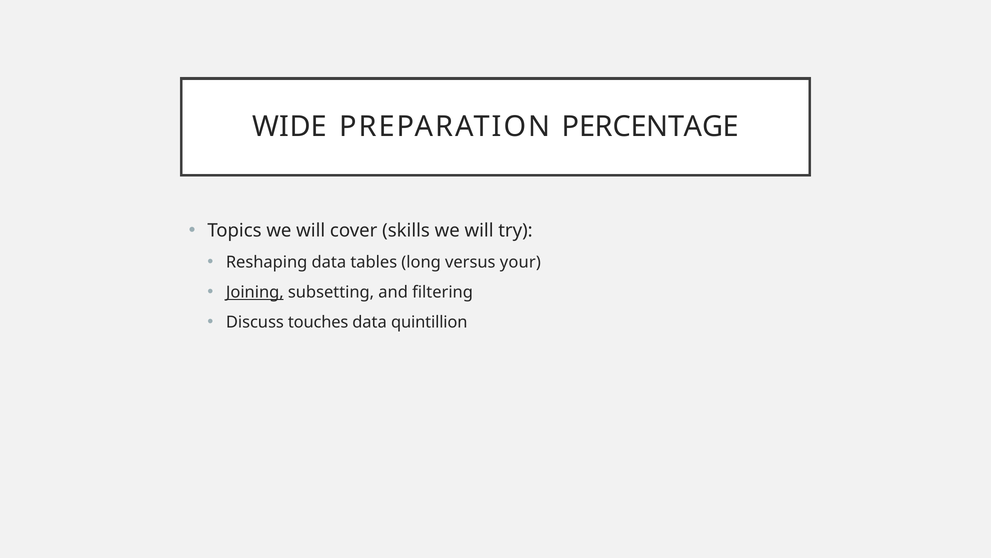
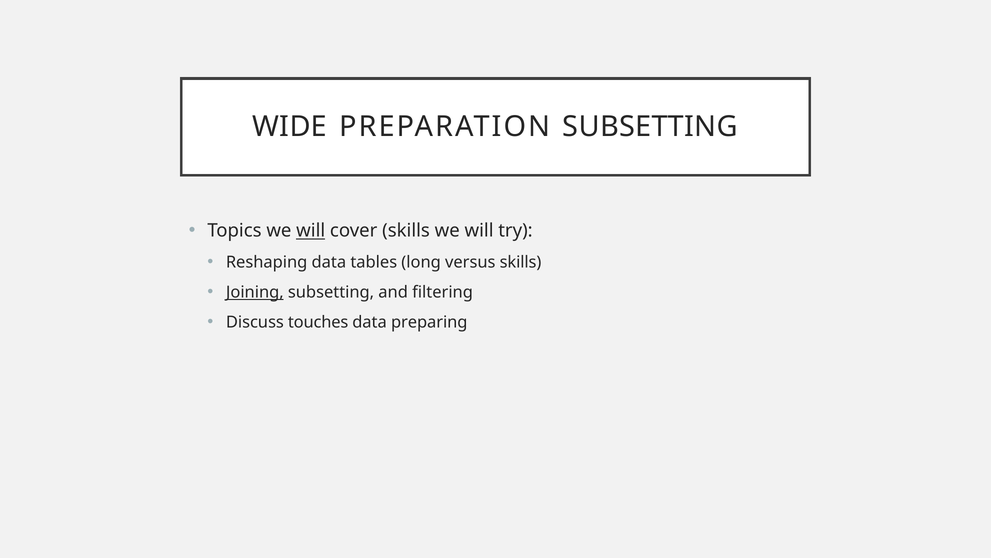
PREPARATION PERCENTAGE: PERCENTAGE -> SUBSETTING (650, 127)
will underline: none -> present (311, 231)
versus your: your -> skills (521, 262)
quintillion: quintillion -> preparing (429, 322)
